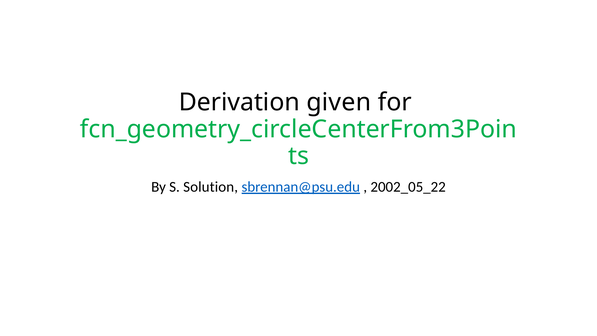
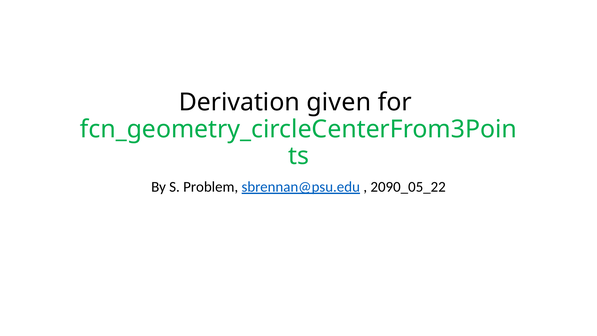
Solution: Solution -> Problem (211, 187)
2002_05_22: 2002_05_22 -> 2090_05_22 (408, 187)
